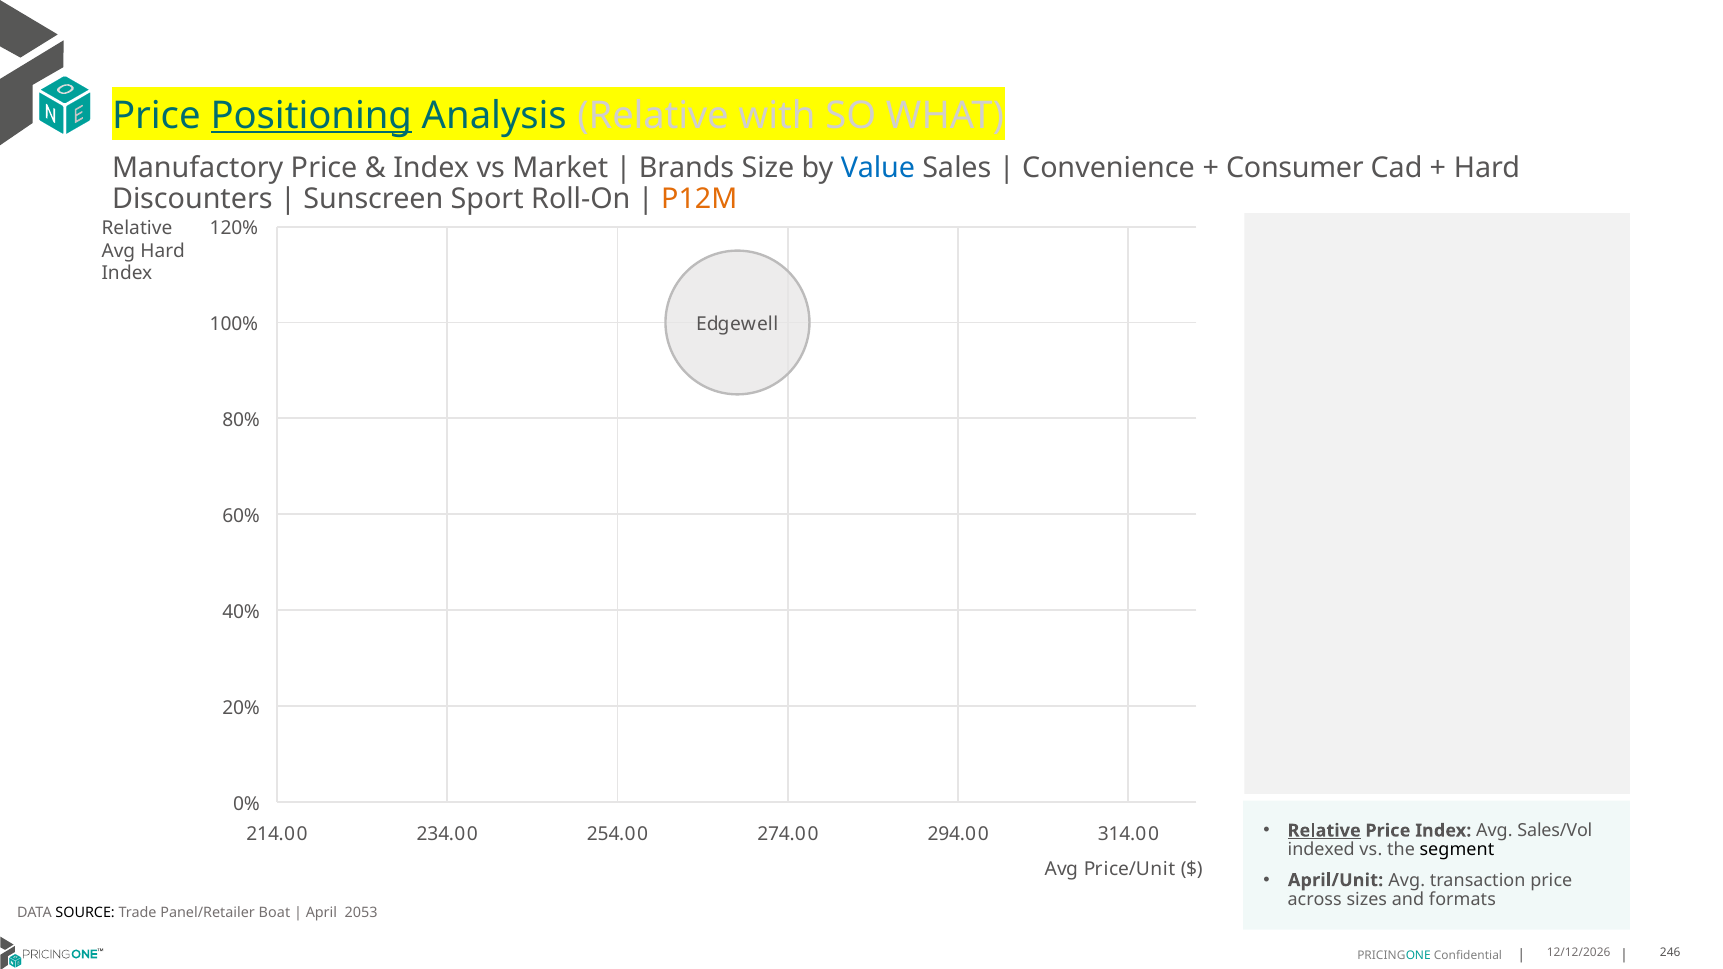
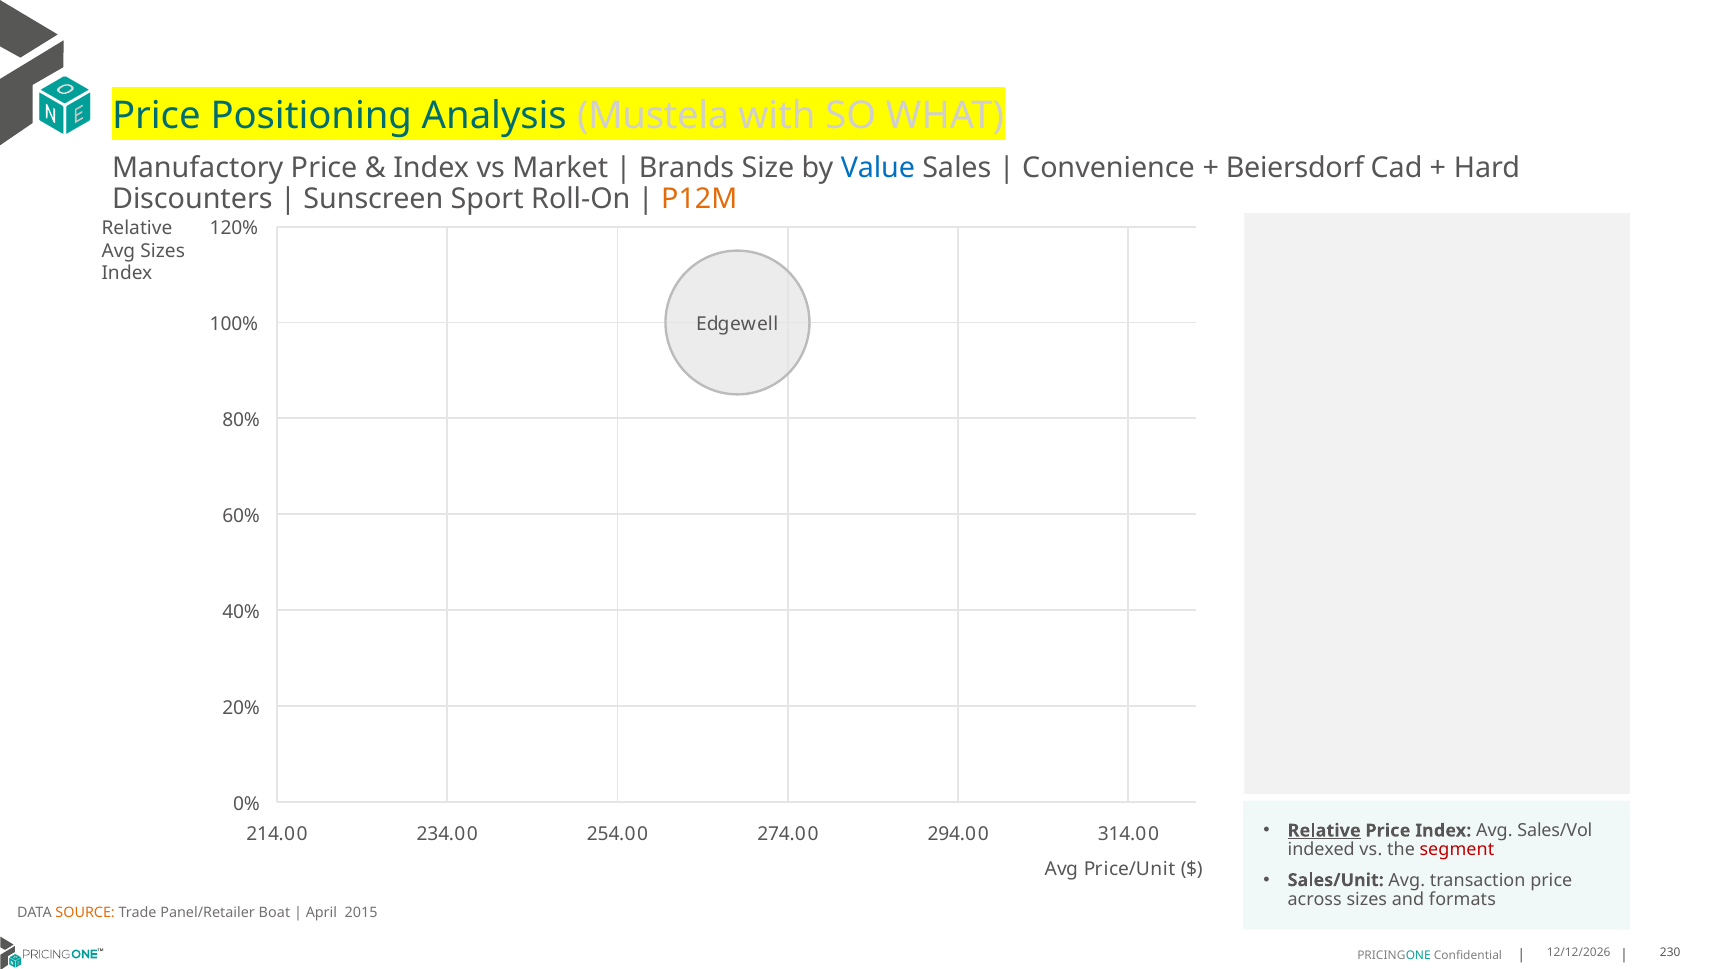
Positioning underline: present -> none (311, 116)
Analysis Relative: Relative -> Mustela (653, 116)
Consumer: Consumer -> Beiersdorf (1295, 168)
Avg Hard: Hard -> Sizes (163, 251)
segment colour: black -> red (1457, 850)
April/Unit: April/Unit -> Sales/Unit (1336, 880)
SOURCE colour: black -> orange (85, 913)
2053: 2053 -> 2015 (361, 913)
246: 246 -> 230 (1670, 953)
